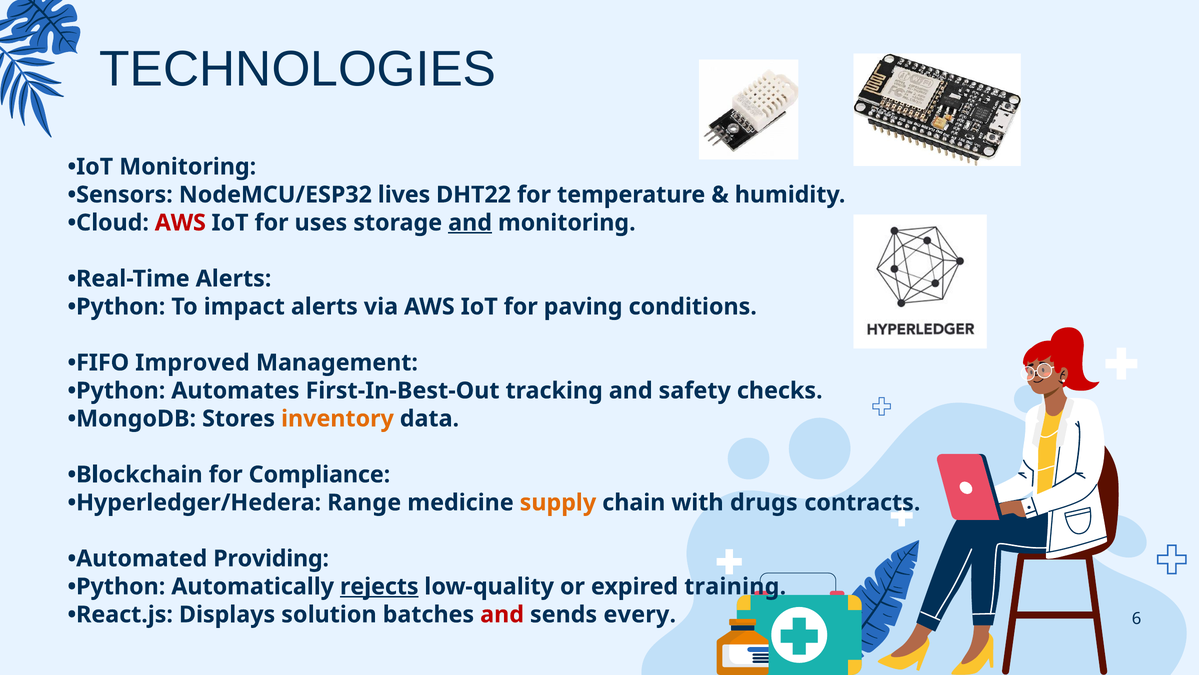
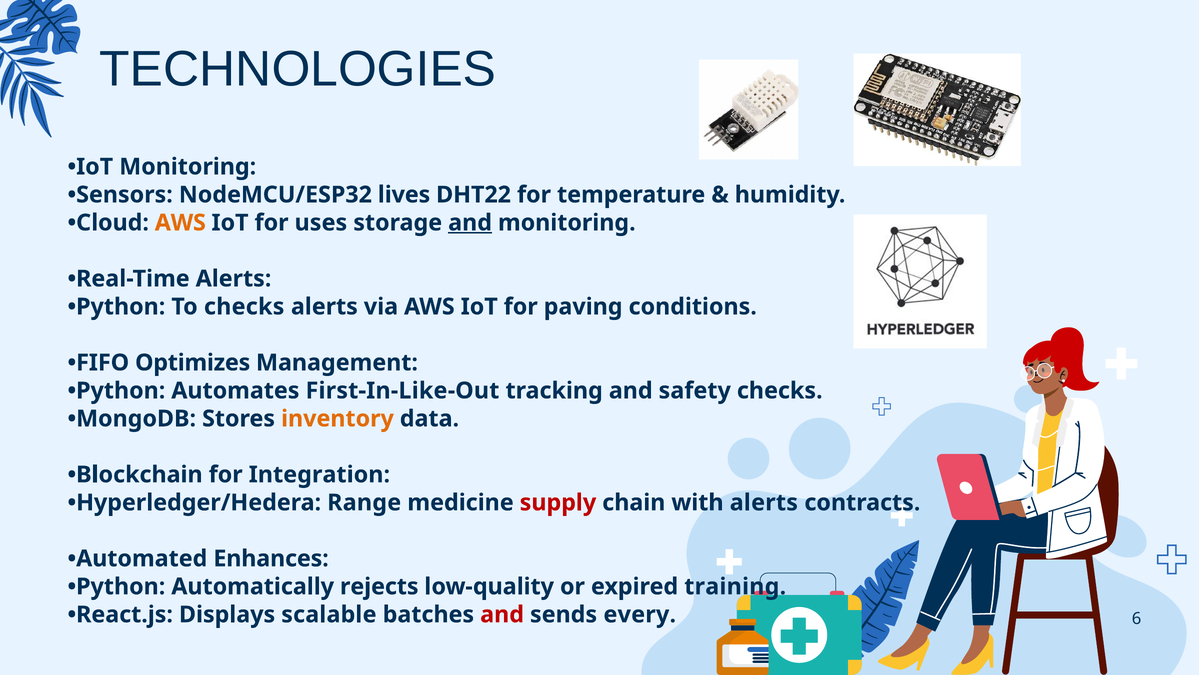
AWS colour: red -> orange (180, 223)
To impact: impact -> checks (244, 306)
Improved: Improved -> Optimizes (193, 362)
First-In-Best-Out: First-In-Best-Out -> First-In-Like-Out (402, 390)
Compliance: Compliance -> Integration (319, 474)
supply colour: orange -> red (558, 502)
with drugs: drugs -> alerts (764, 502)
Providing: Providing -> Enhances (271, 558)
rejects underline: present -> none (379, 586)
solution: solution -> scalable (329, 614)
